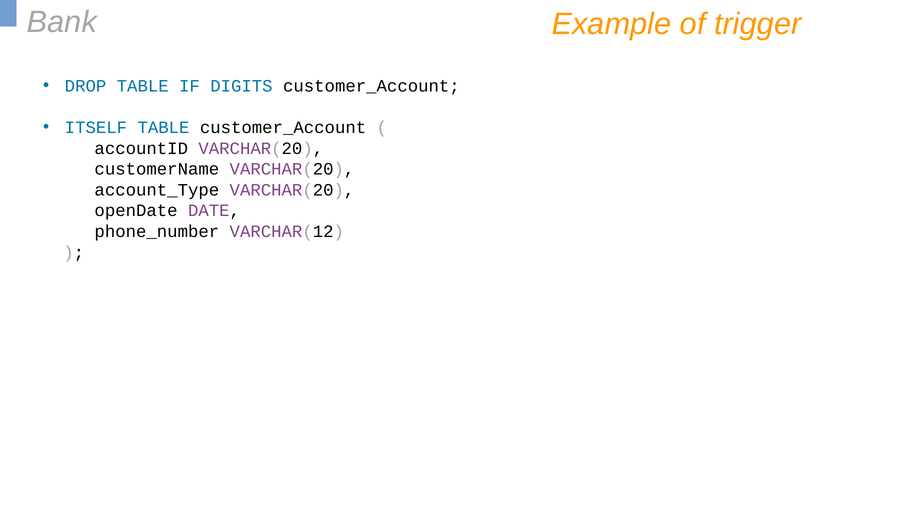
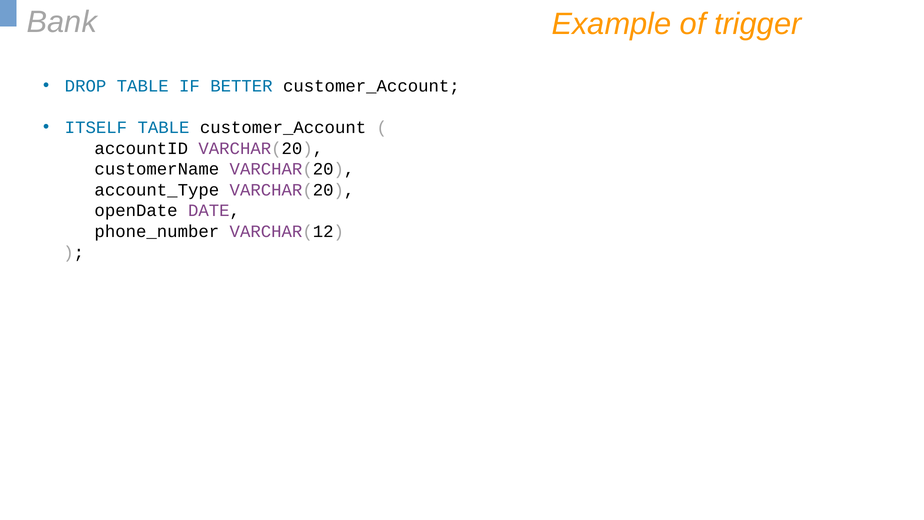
DIGITS: DIGITS -> BETTER (241, 86)
